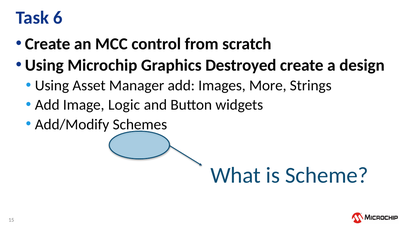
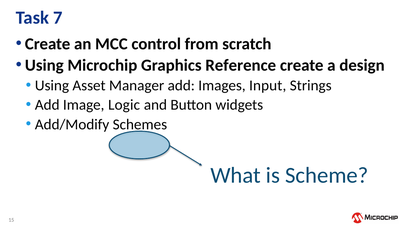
6: 6 -> 7 (58, 18)
Destroyed: Destroyed -> Reference (241, 65)
More: More -> Input (268, 86)
